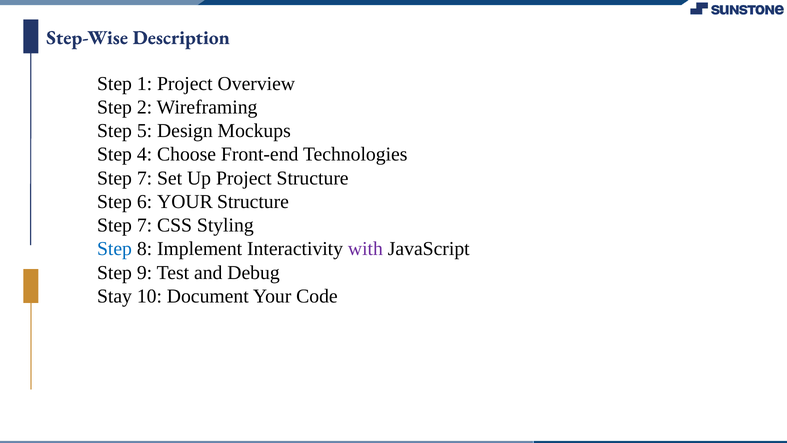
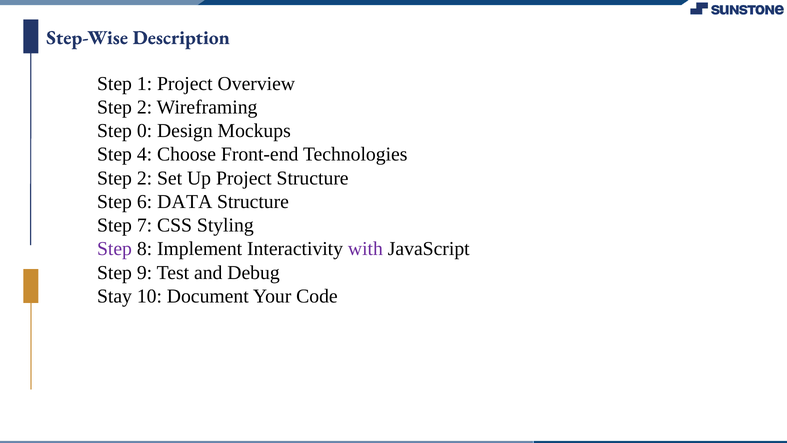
5: 5 -> 0 (145, 131)
7: 7 -> 2 (145, 178)
6 YOUR: YOUR -> DATA (185, 202)
Step colour: blue -> purple (114, 249)
